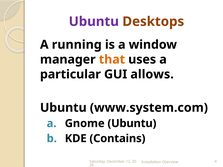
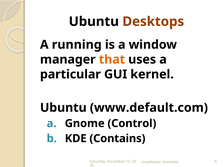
Ubuntu colour: purple -> black (94, 22)
allows: allows -> kernel (152, 74)
www.system.com: www.system.com -> www.default.com (149, 108)
Gnome Ubuntu: Ubuntu -> Control (132, 124)
